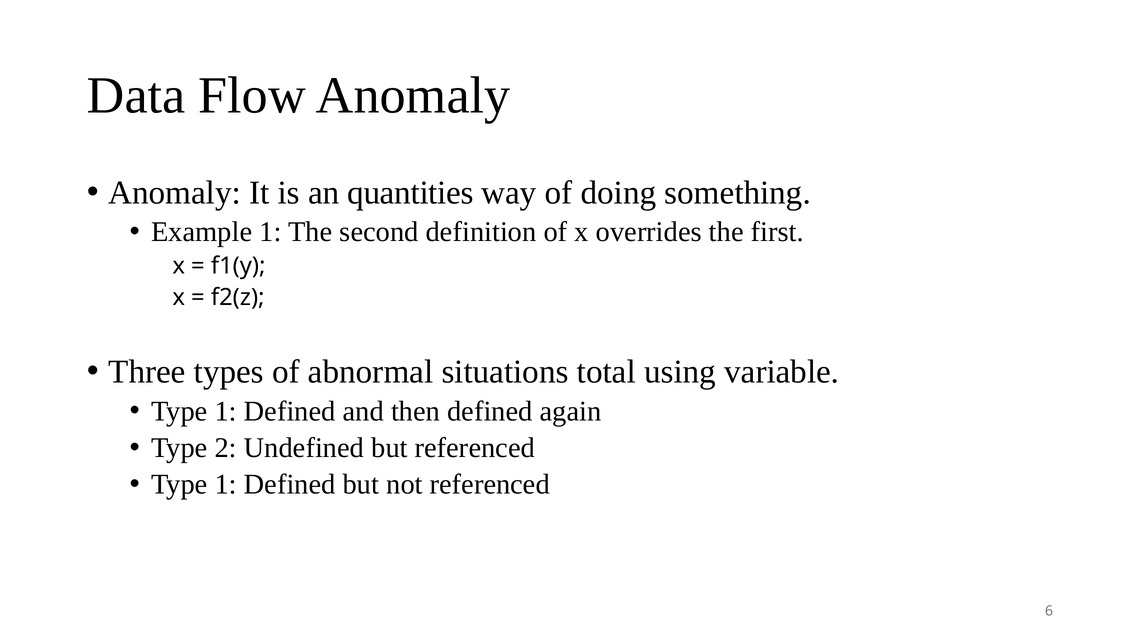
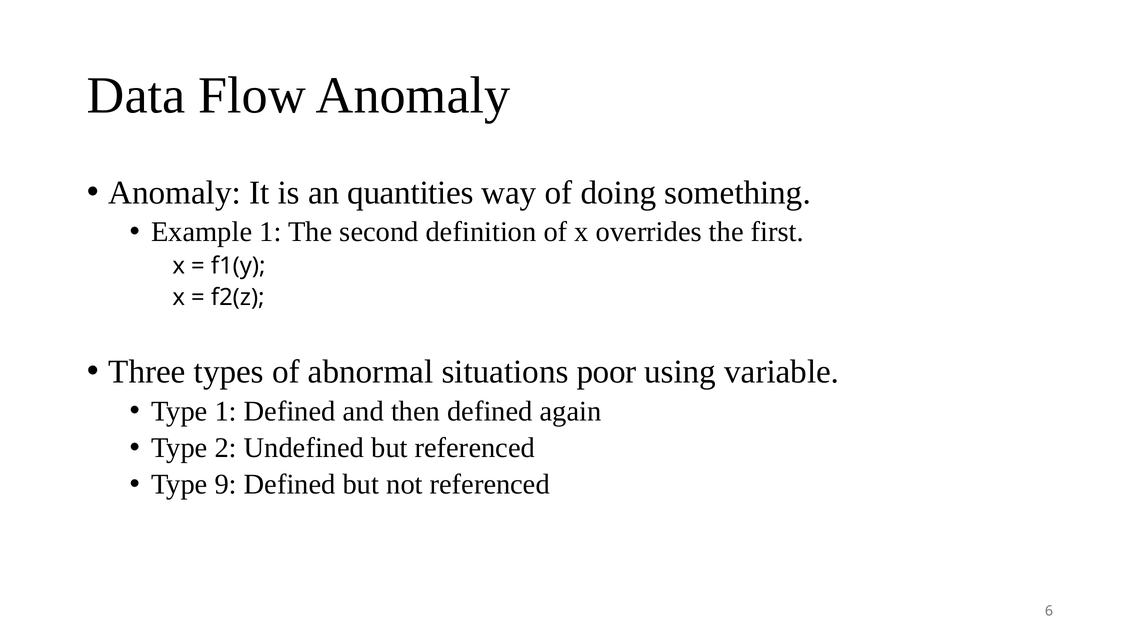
total: total -> poor (607, 372)
1: 1 -> 9 (226, 485)
